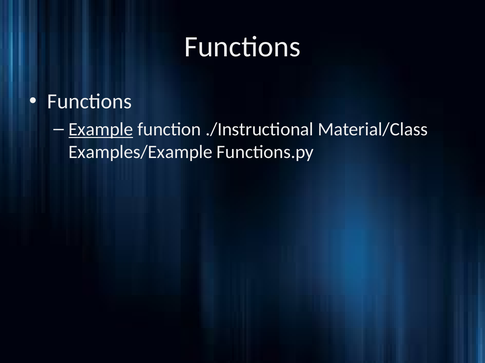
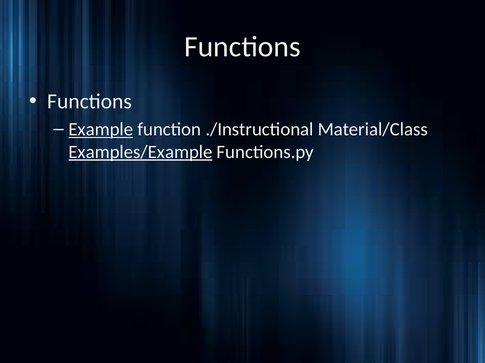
Examples/Example underline: none -> present (141, 152)
